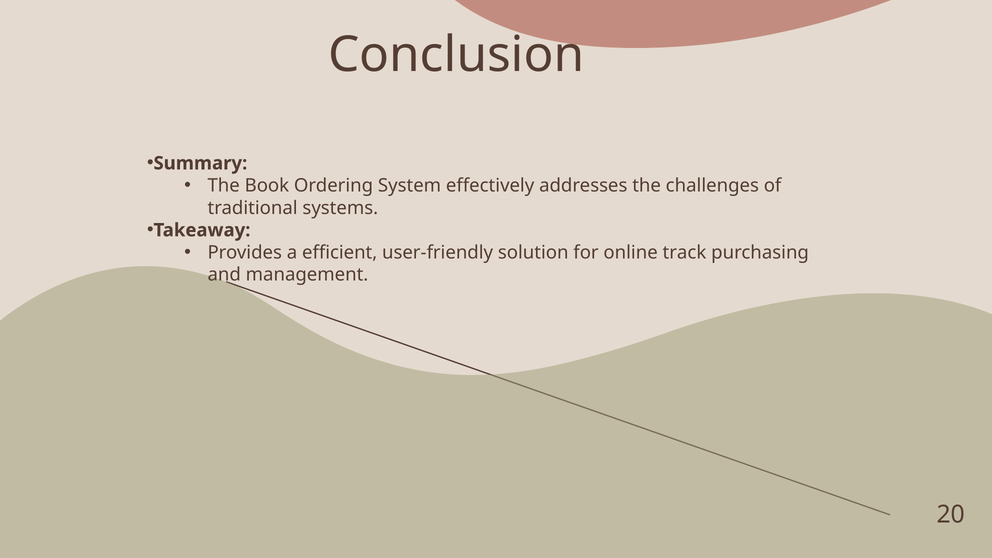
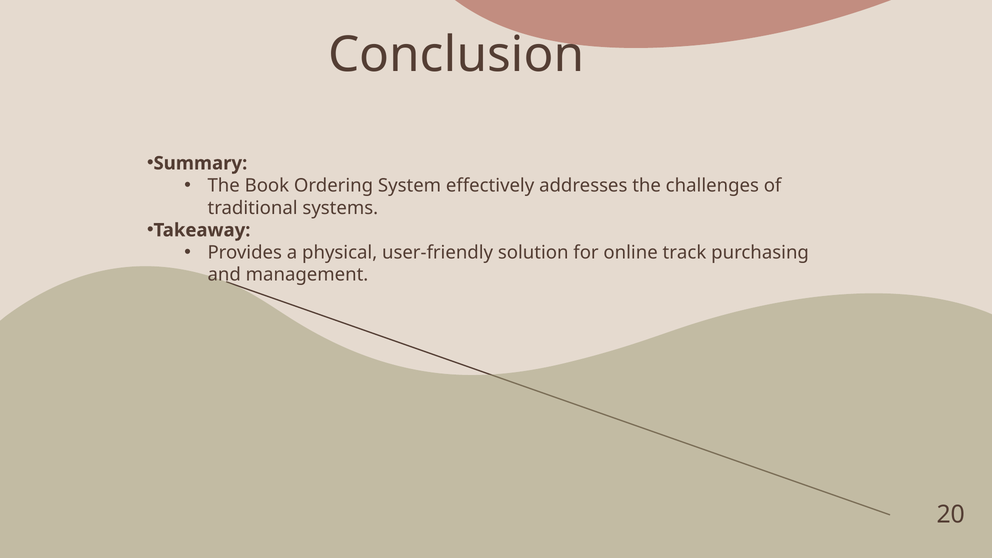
efficient: efficient -> physical (340, 253)
